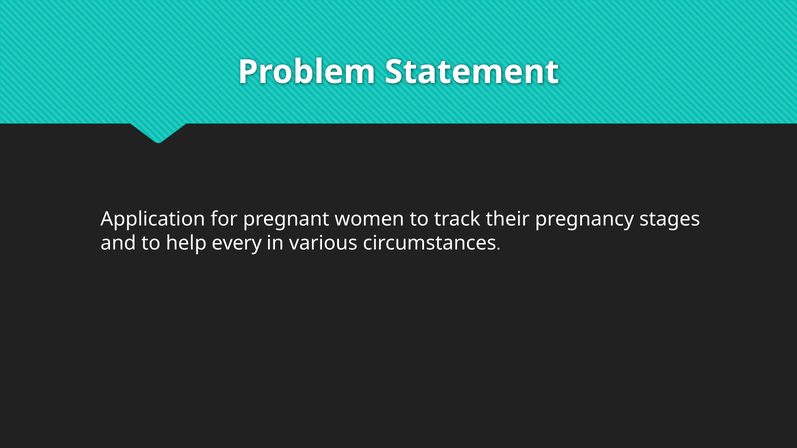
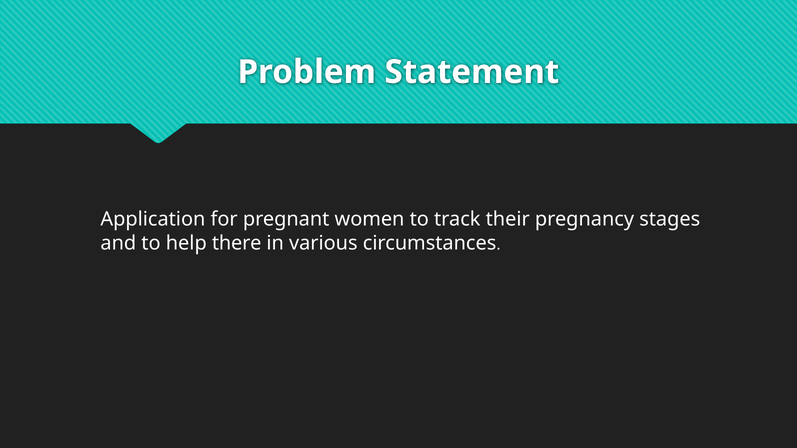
every: every -> there (237, 243)
